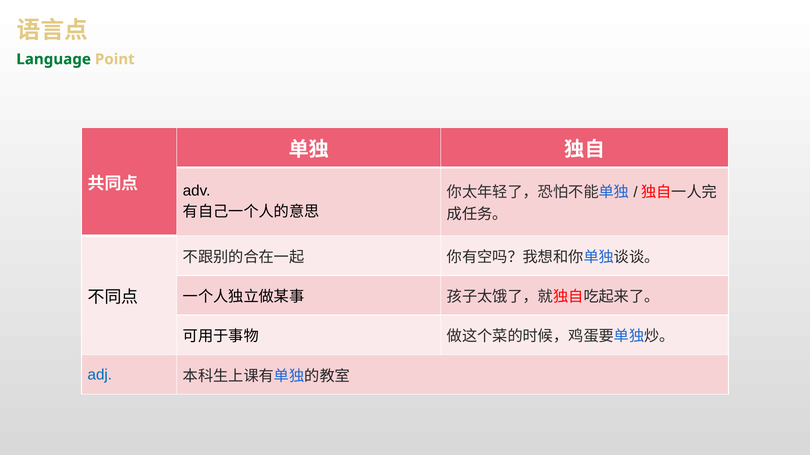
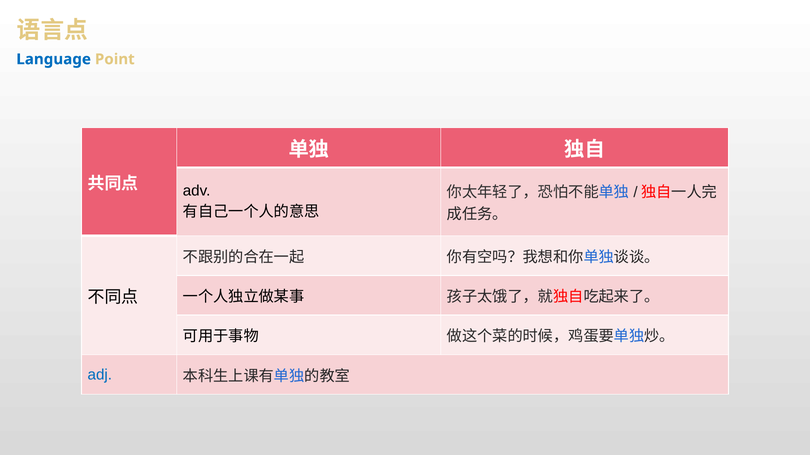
Language colour: green -> blue (54, 59)
